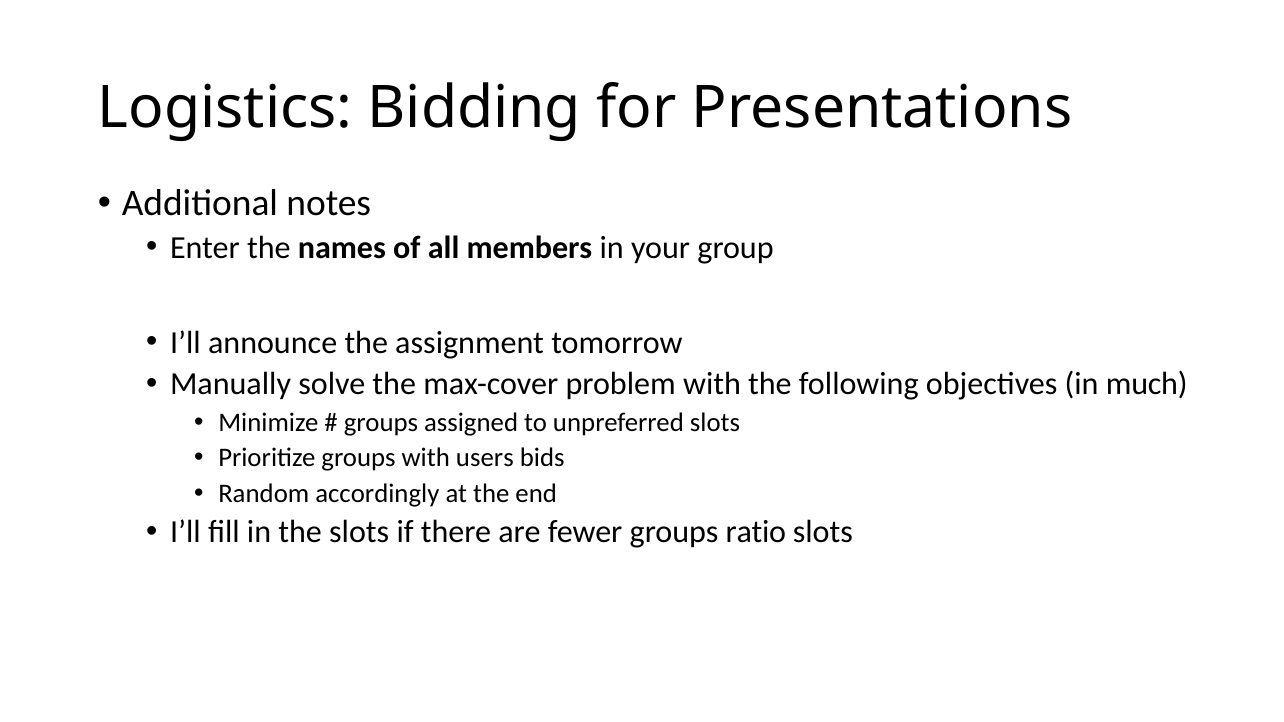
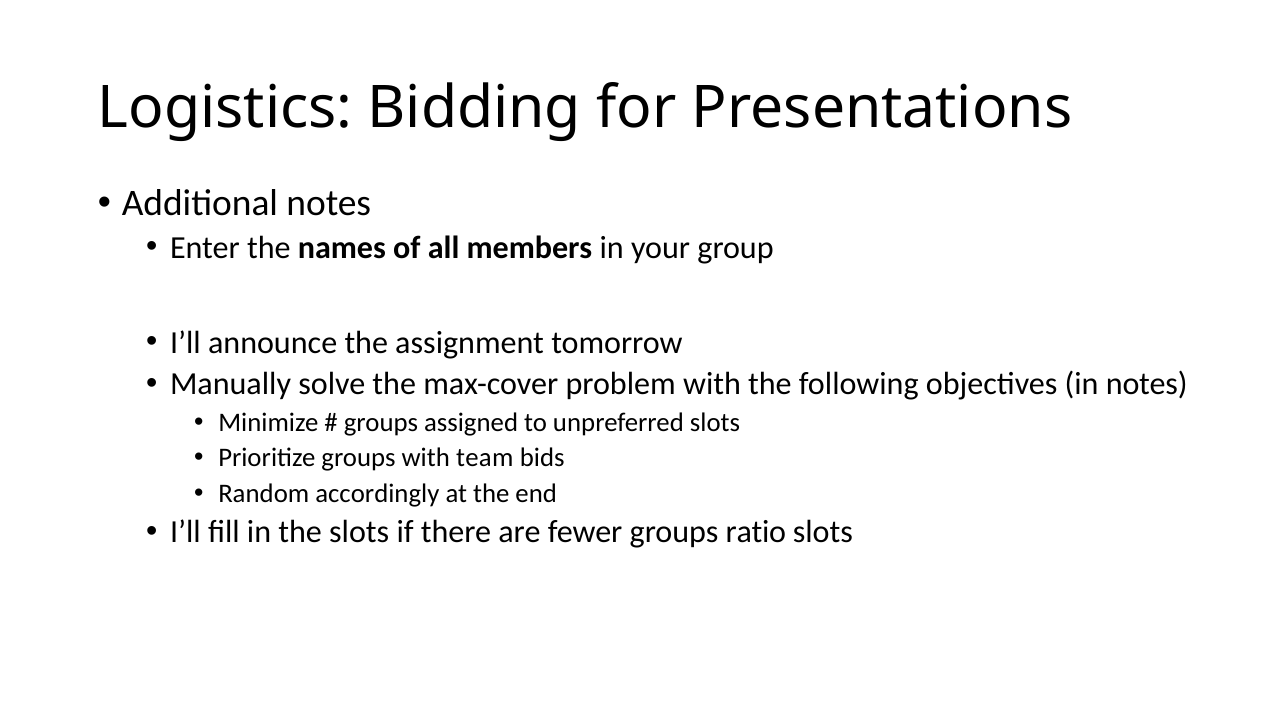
in much: much -> notes (1147, 384)
users: users -> team (485, 458)
